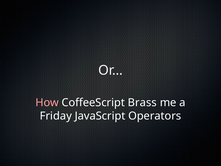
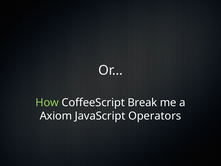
How colour: pink -> light green (47, 102)
Brass: Brass -> Break (142, 102)
Friday: Friday -> Axiom (56, 116)
